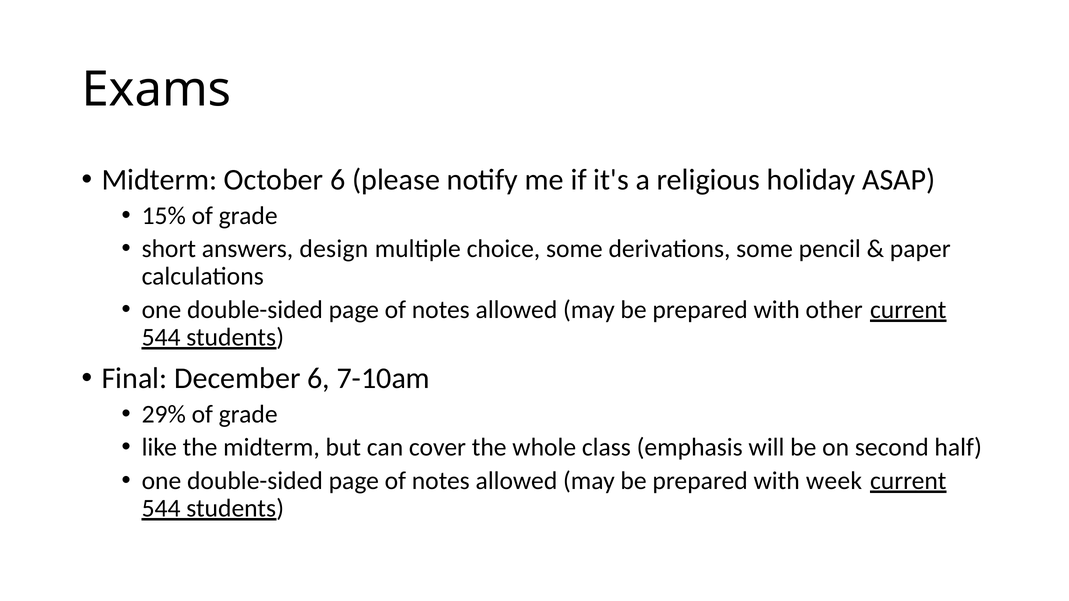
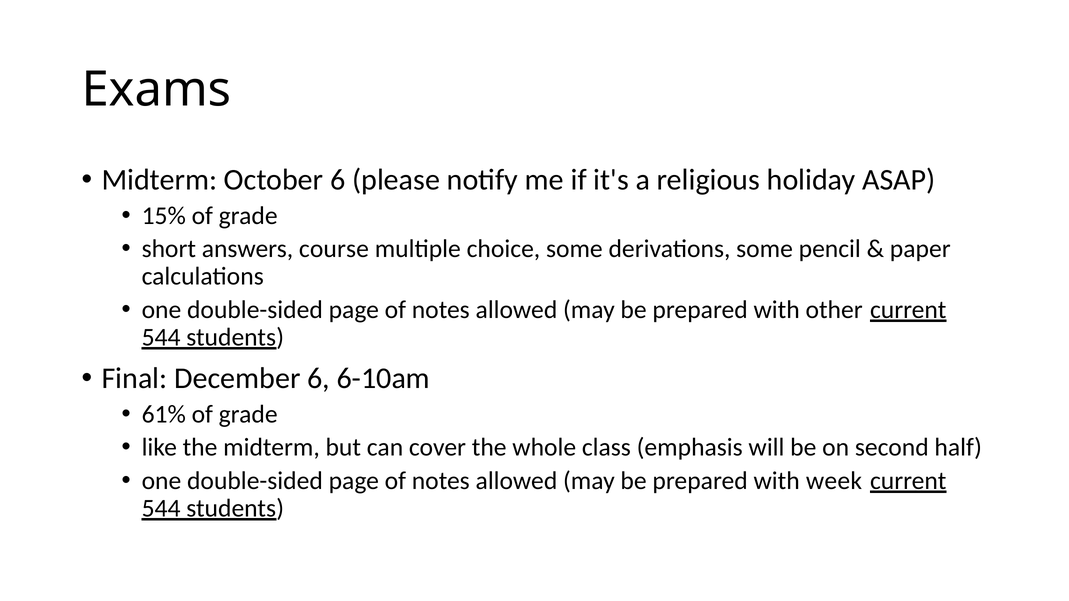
design: design -> course (334, 249)
7-10am: 7-10am -> 6-10am (383, 379)
29%: 29% -> 61% (164, 414)
